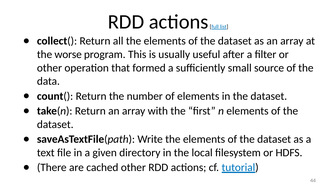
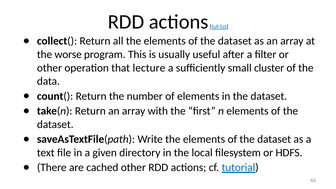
formed: formed -> lecture (149, 68)
source: source -> cluster (269, 68)
